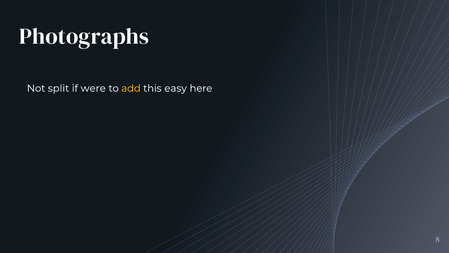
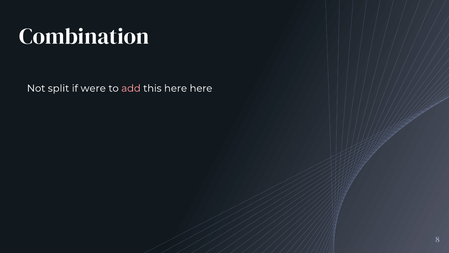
Photographs: Photographs -> Combination (84, 36)
add colour: yellow -> pink (131, 88)
this easy: easy -> here (176, 88)
